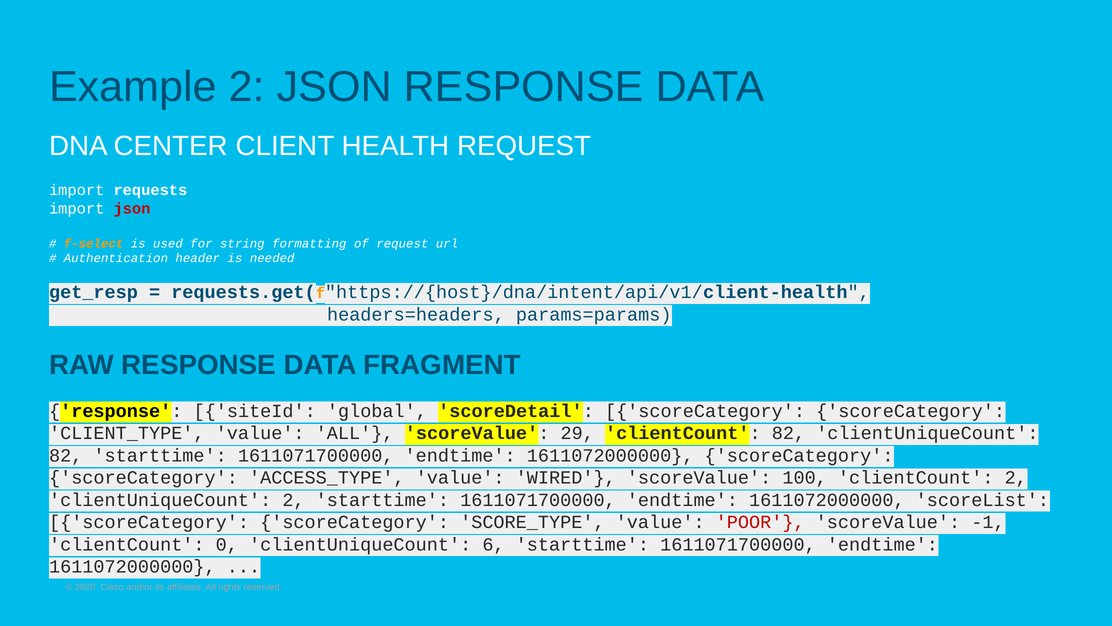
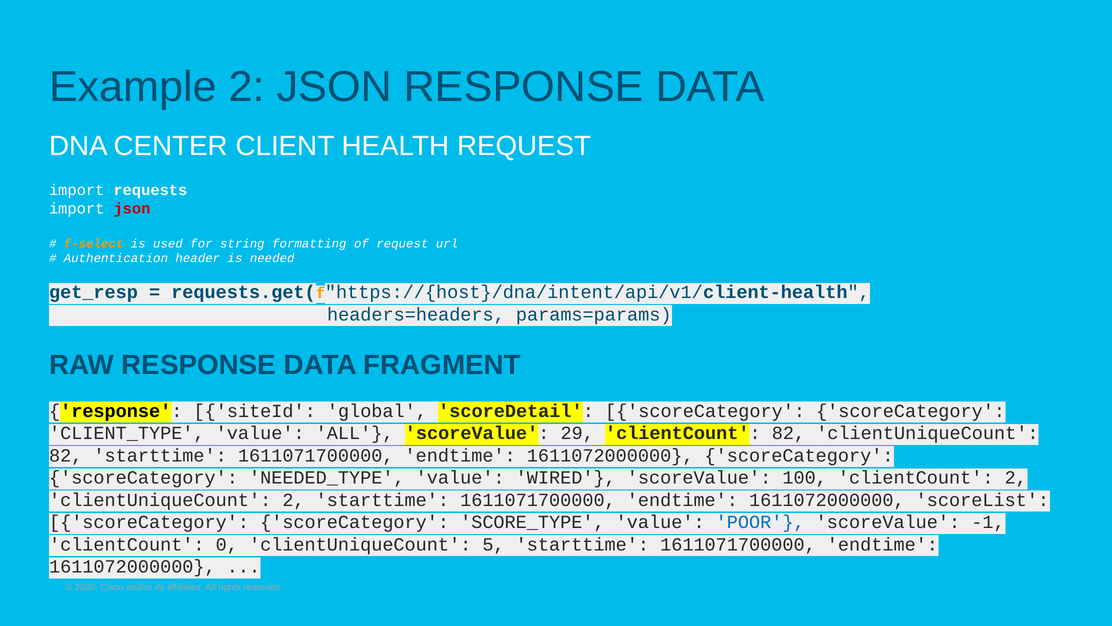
ACCESS_TYPE: ACCESS_TYPE -> NEEDED_TYPE (327, 477)
POOR colour: red -> blue (760, 522)
6: 6 -> 5 (493, 544)
